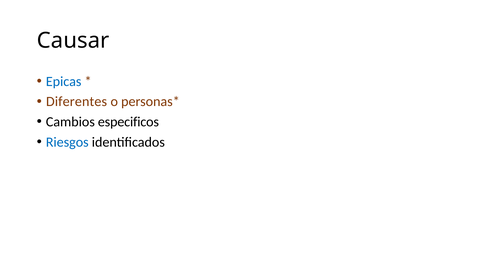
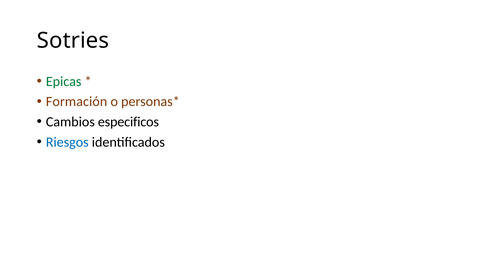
Causar: Causar -> Sotries (73, 41)
Epicas colour: blue -> green (64, 82)
Diferentes: Diferentes -> Formación (77, 102)
